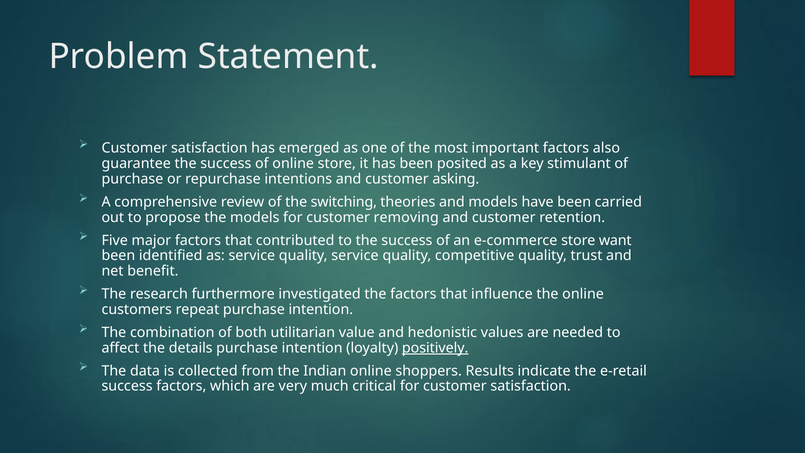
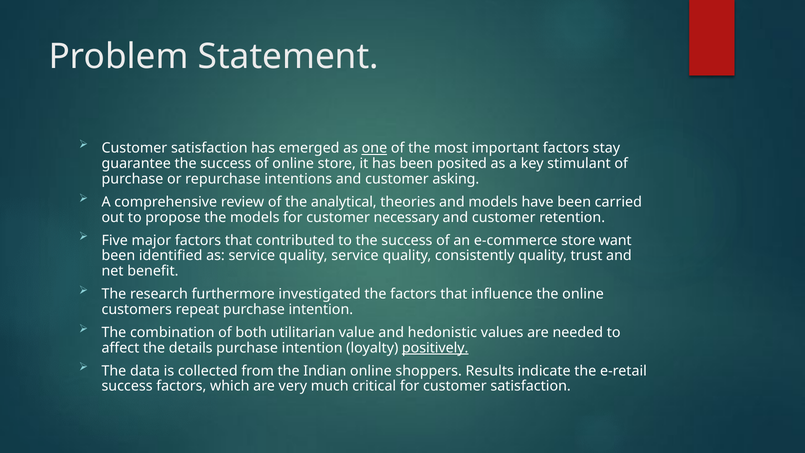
one underline: none -> present (374, 148)
also: also -> stay (606, 148)
switching: switching -> analytical (344, 202)
removing: removing -> necessary (406, 217)
competitive: competitive -> consistently (475, 256)
